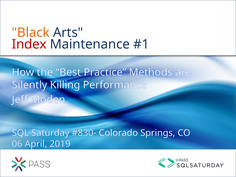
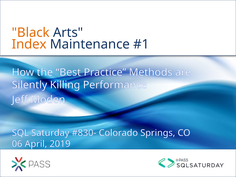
Index colour: red -> orange (29, 44)
